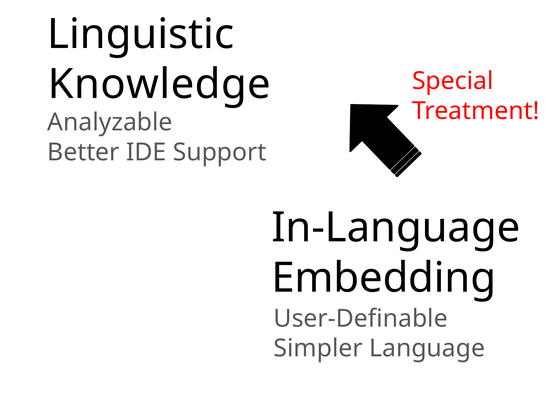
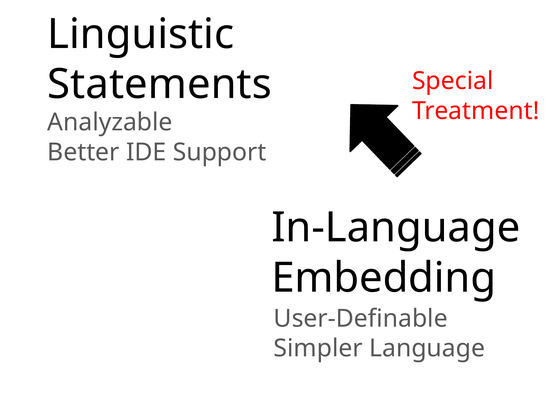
Knowledge: Knowledge -> Statements (160, 84)
